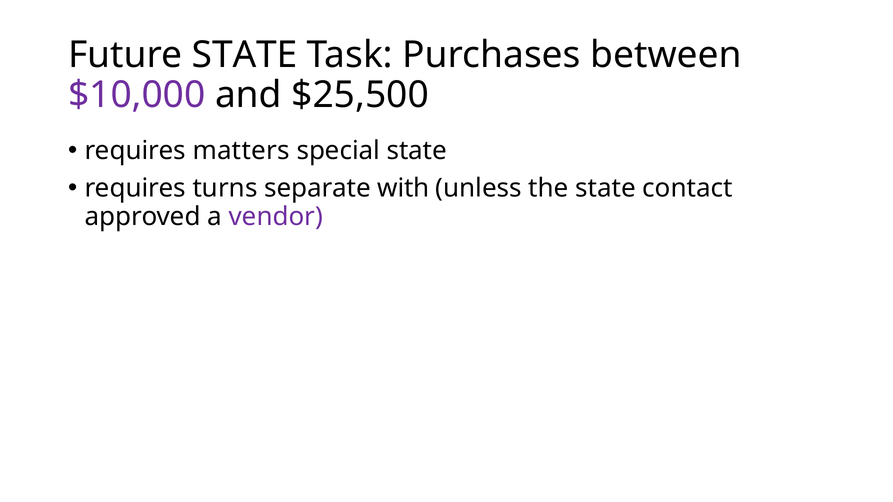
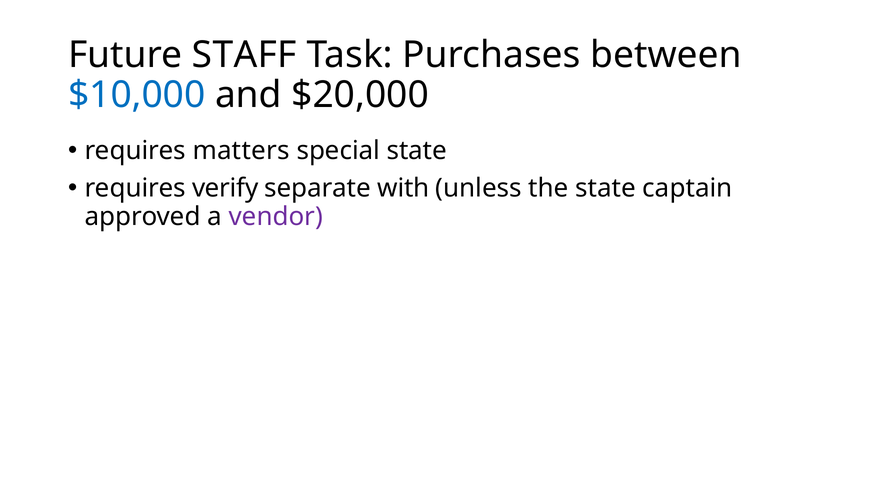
Future STATE: STATE -> STAFF (244, 55)
$10,000 colour: purple -> blue (137, 95)
$25,500: $25,500 -> $20,000 (360, 95)
turns: turns -> verify (225, 188)
contact: contact -> captain (688, 188)
